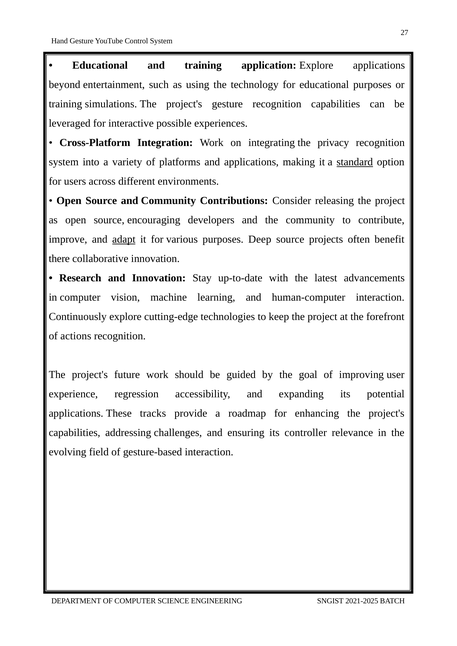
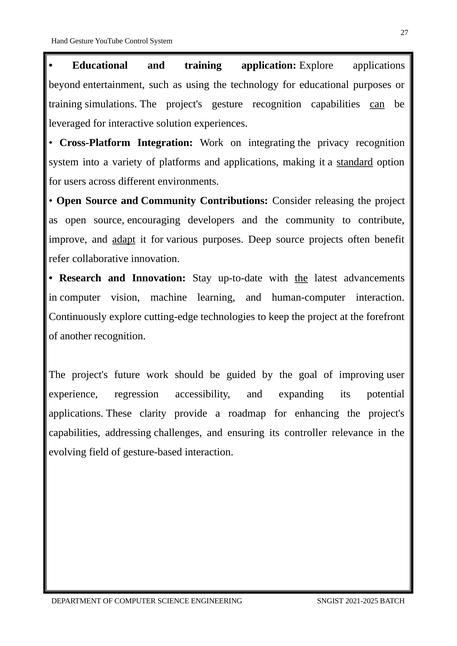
can underline: none -> present (377, 104)
possible: possible -> solution (174, 123)
there: there -> refer (59, 259)
the underline: none -> present (301, 278)
actions: actions -> another (76, 336)
tracks: tracks -> clarity (153, 413)
